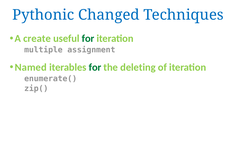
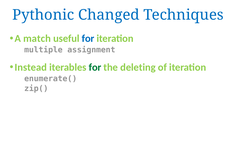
create: create -> match (37, 39)
for colour: green -> blue (88, 39)
Named: Named -> Instead (31, 67)
